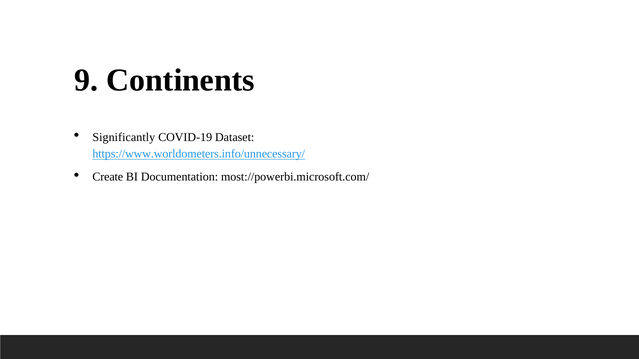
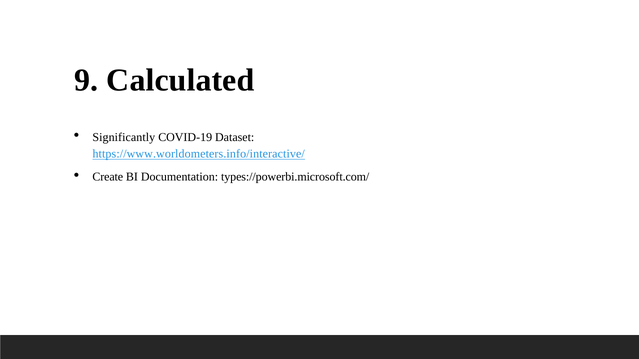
Continents: Continents -> Calculated (180, 81)
https://www.worldometers.info/unnecessary/: https://www.worldometers.info/unnecessary/ -> https://www.worldometers.info/interactive/ (199, 154)
most://powerbi.microsoft.com/: most://powerbi.microsoft.com/ -> types://powerbi.microsoft.com/ (295, 177)
